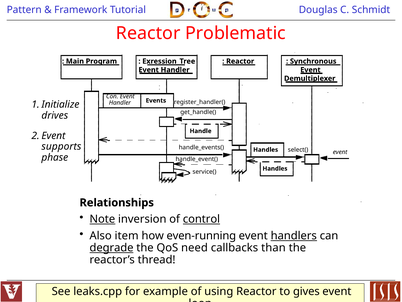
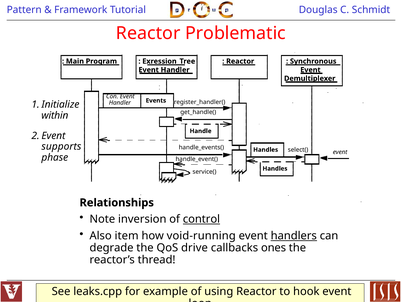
drives: drives -> within (55, 115)
Note underline: present -> none (102, 219)
even-running: even-running -> void-running (201, 235)
degrade underline: present -> none (112, 247)
need: need -> drive (194, 247)
than: than -> ones (274, 247)
gives: gives -> hook (306, 291)
